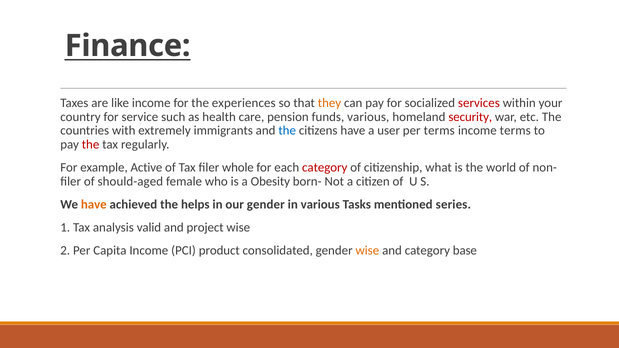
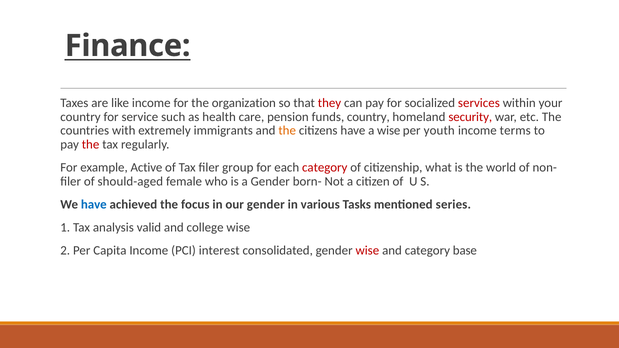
experiences: experiences -> organization (244, 103)
they colour: orange -> red (330, 103)
funds various: various -> country (368, 117)
the colour: blue -> orange (287, 131)
a user: user -> wise (389, 131)
per terms: terms -> youth (439, 131)
whole: whole -> group (238, 168)
a Obesity: Obesity -> Gender (270, 182)
have colour: orange -> blue (94, 205)
helps: helps -> focus (195, 205)
project: project -> college (205, 227)
product: product -> interest (219, 250)
wise colour: orange -> red (367, 250)
